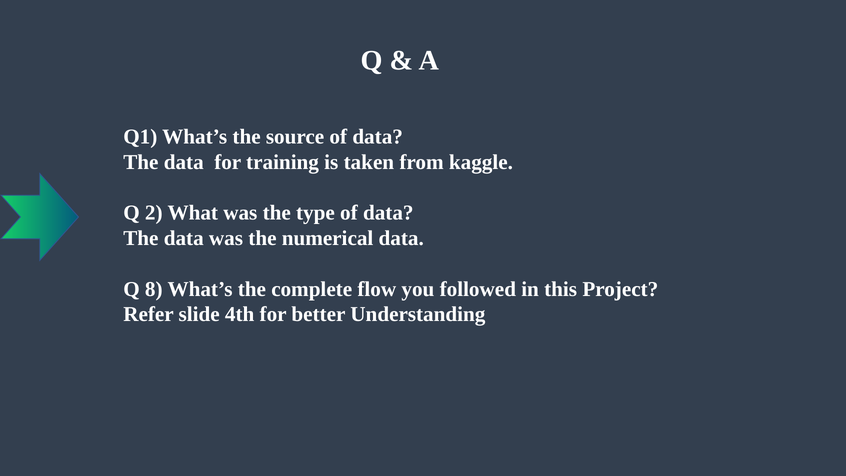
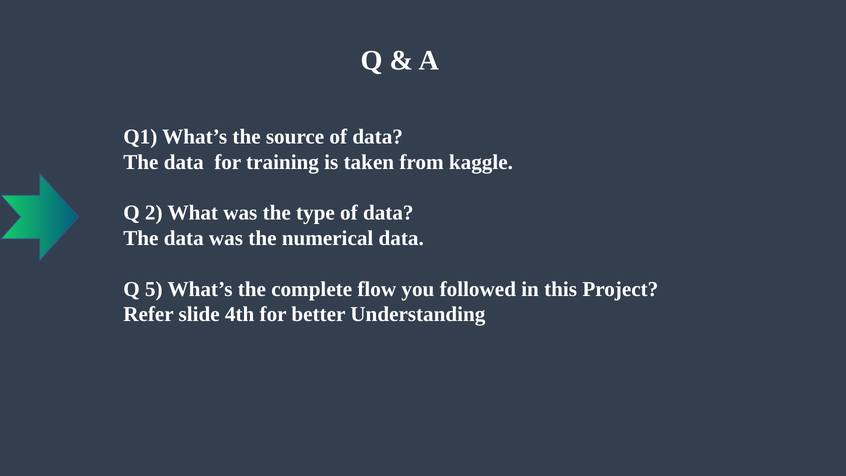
8: 8 -> 5 (154, 289)
